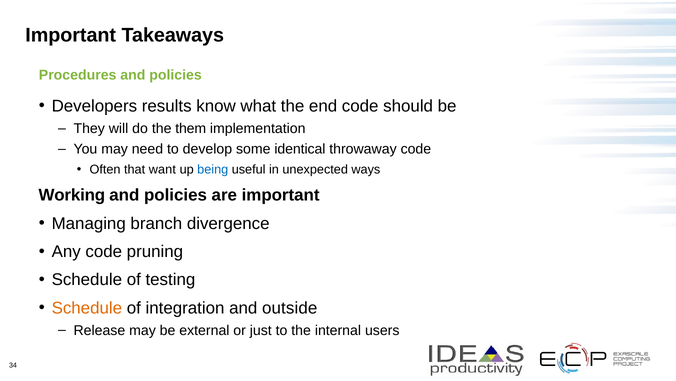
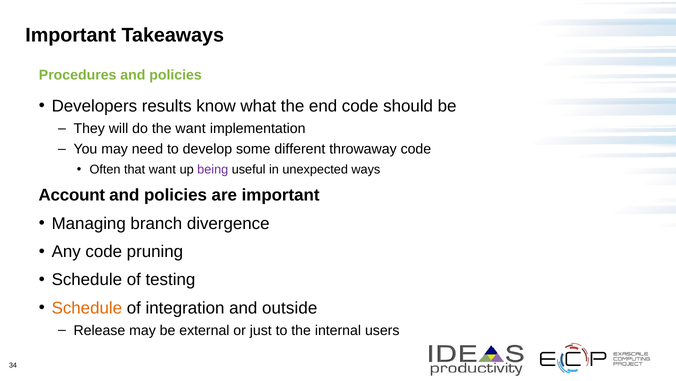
the them: them -> want (191, 128)
identical: identical -> different (300, 149)
being colour: blue -> purple (213, 169)
Working: Working -> Account (72, 195)
